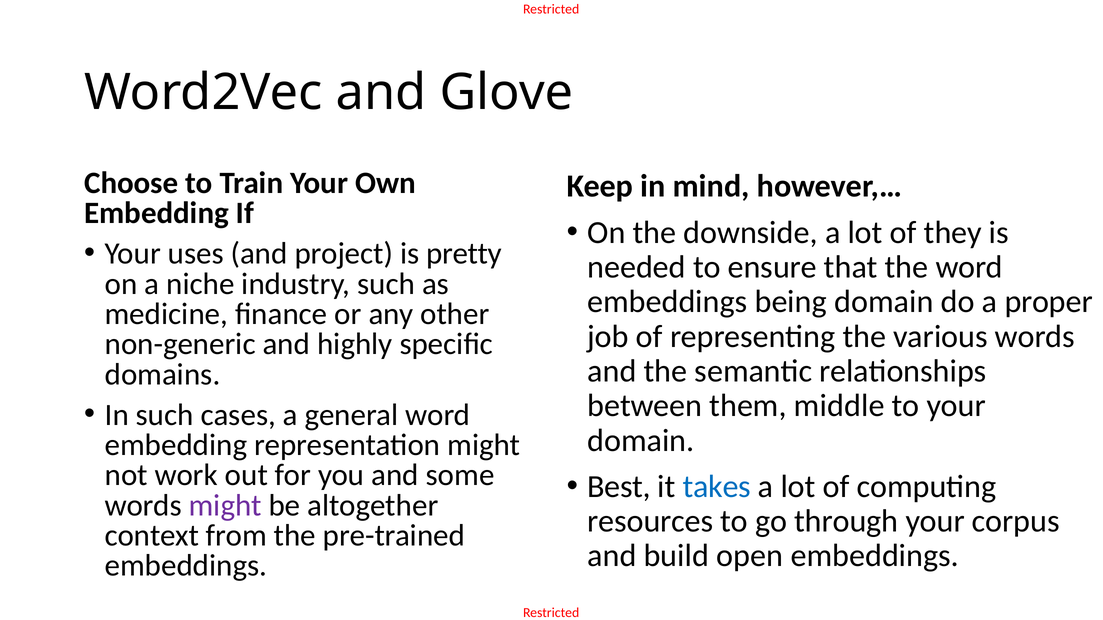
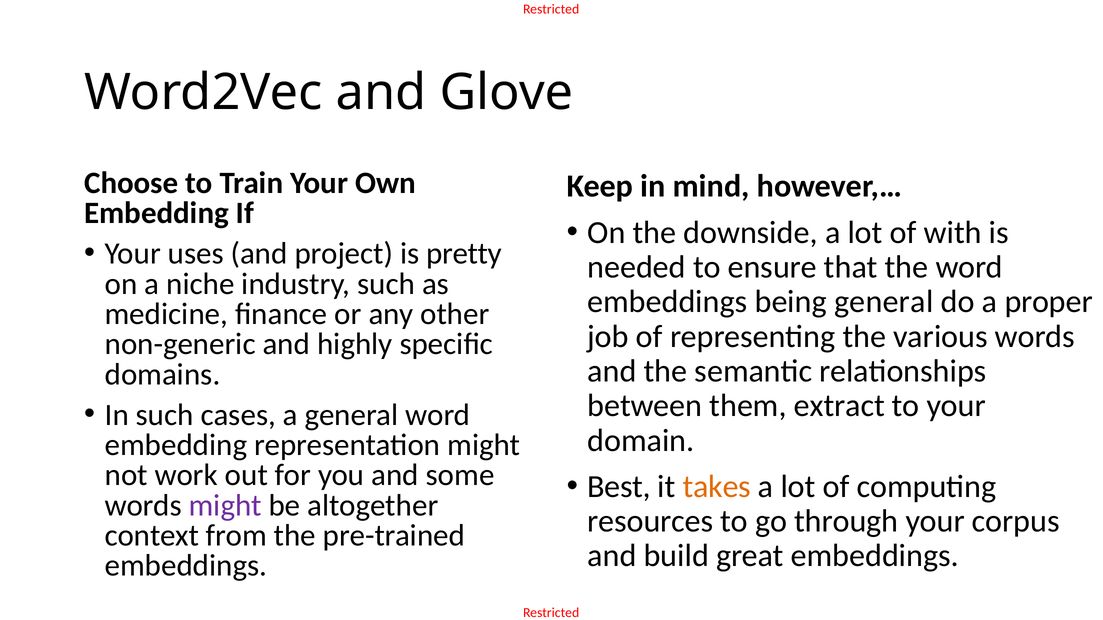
they: they -> with (953, 233)
being domain: domain -> general (884, 302)
middle: middle -> extract (839, 406)
takes colour: blue -> orange (717, 487)
open: open -> great (750, 556)
